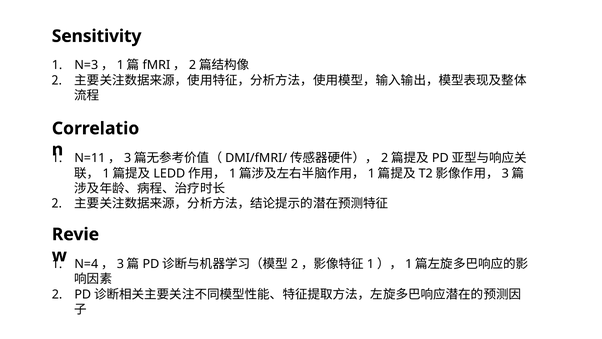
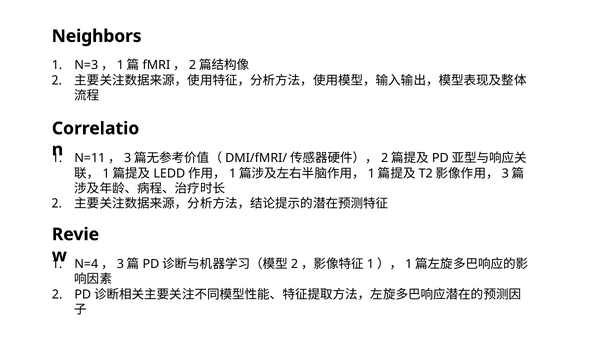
Sensitivity: Sensitivity -> Neighbors (97, 36)
